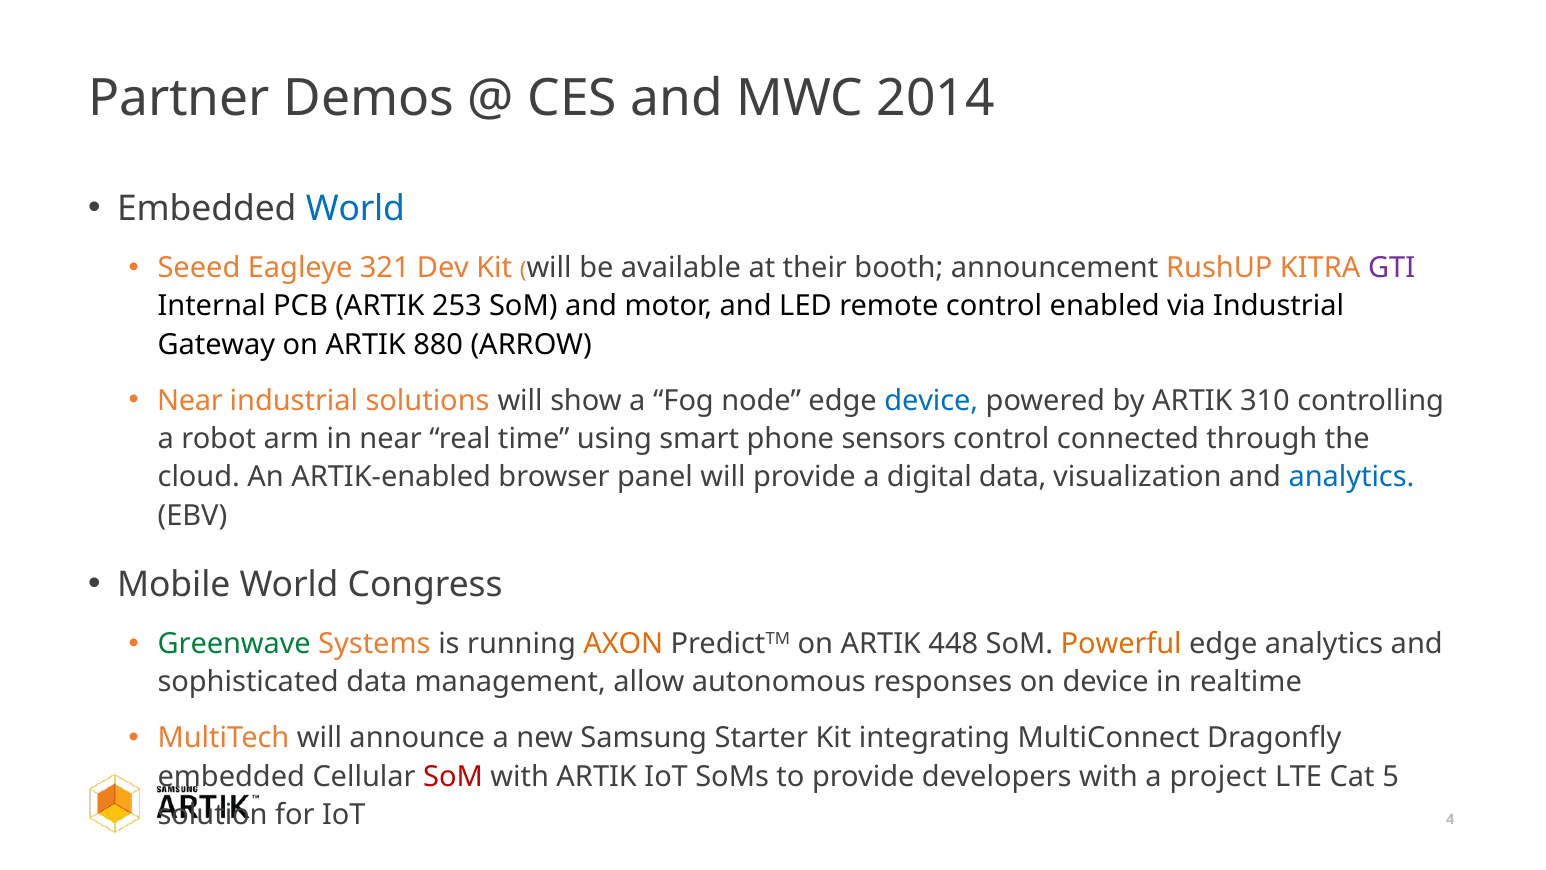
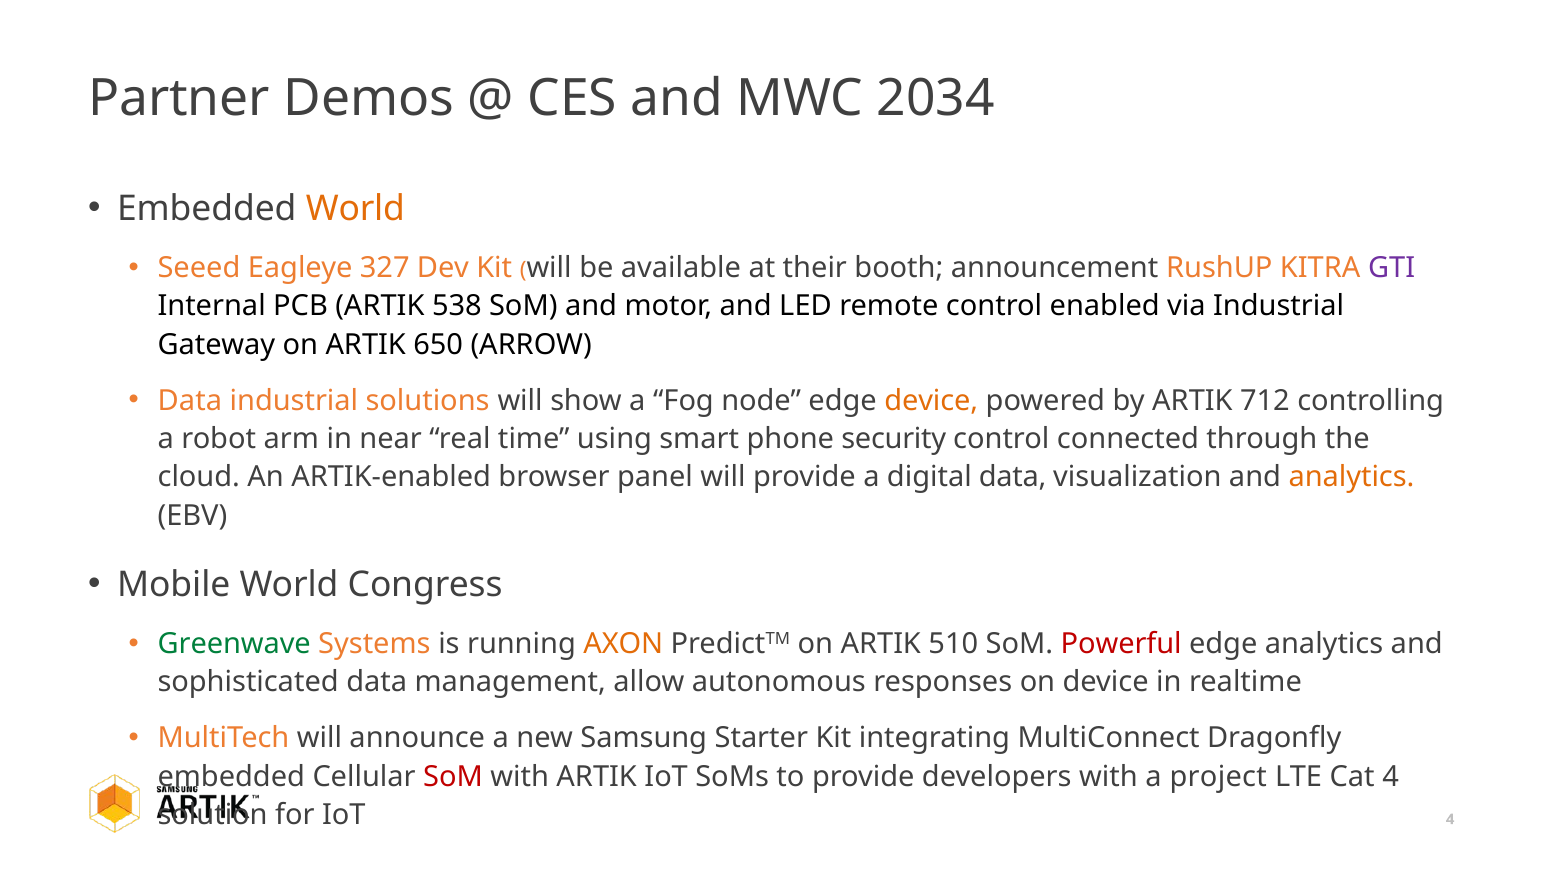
2014: 2014 -> 2034 (936, 99)
World colour: blue -> orange (355, 209)
321: 321 -> 327 (385, 268)
253: 253 -> 538 (457, 306)
880: 880 -> 650 (438, 345)
Near: Near -> Data (190, 401)
device colour: blue -> orange (931, 401)
310: 310 -> 712 (1265, 401)
sensors: sensors -> security (894, 439)
analytics colour: blue -> orange (1352, 477)
448: 448 -> 510 (953, 644)
Powerful colour: orange -> red (1121, 644)
Cat 5: 5 -> 4 (1391, 776)
